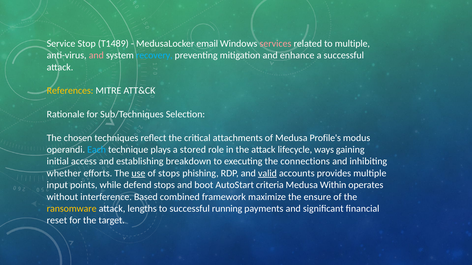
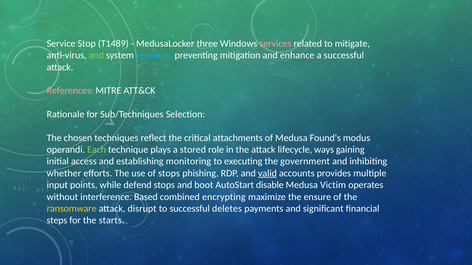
email: email -> three (207, 44)
to multiple: multiple -> mitigate (352, 44)
and colour: pink -> light green (96, 55)
References colour: yellow -> pink (70, 91)
Profile's: Profile's -> Found's (325, 138)
Each colour: light blue -> light green (97, 150)
breakdown: breakdown -> monitoring (188, 162)
connections: connections -> government (305, 162)
use underline: present -> none (138, 174)
criteria: criteria -> disable (270, 185)
Within: Within -> Victim (333, 185)
framework: framework -> encrypting (224, 197)
lengths: lengths -> disrupt (142, 209)
running: running -> deletes (227, 209)
reset: reset -> steps (57, 221)
target: target -> starts (112, 221)
